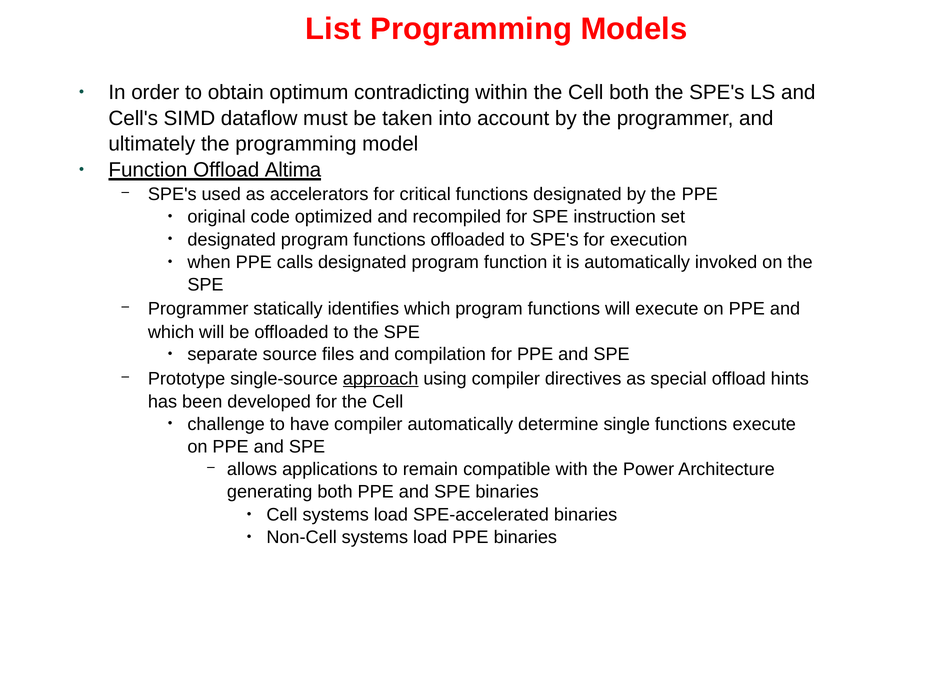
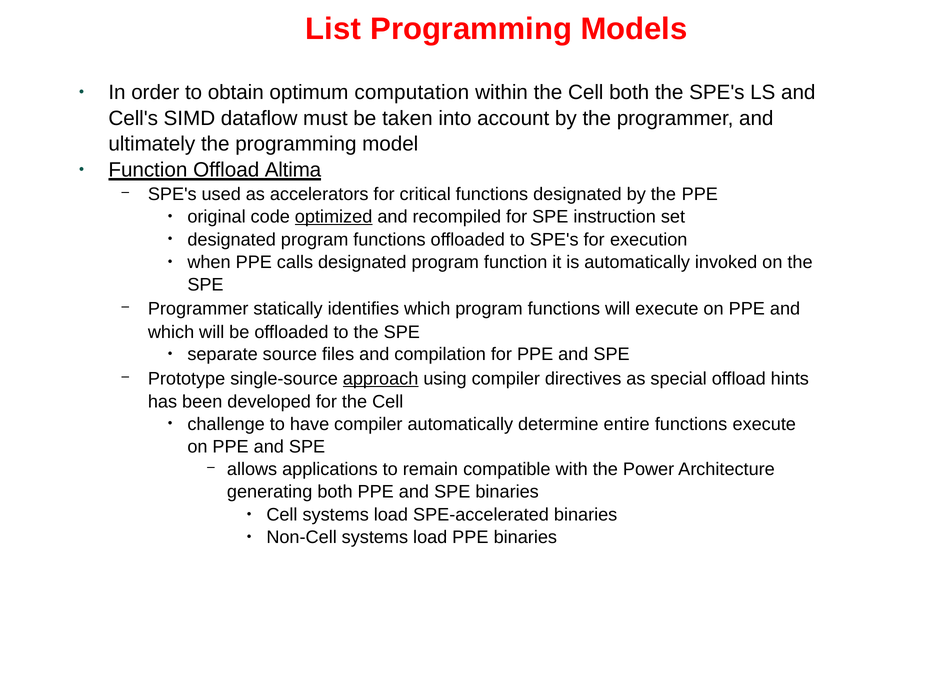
contradicting: contradicting -> computation (412, 92)
optimized underline: none -> present (334, 217)
single: single -> entire (627, 424)
